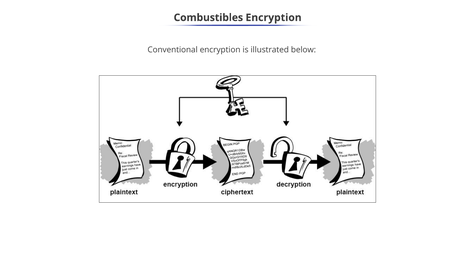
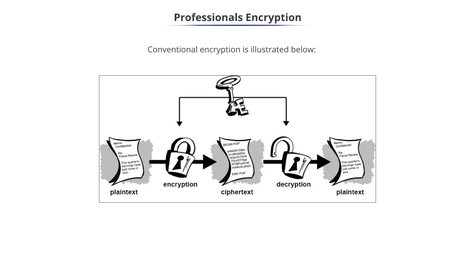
Combustibles: Combustibles -> Professionals (208, 18)
